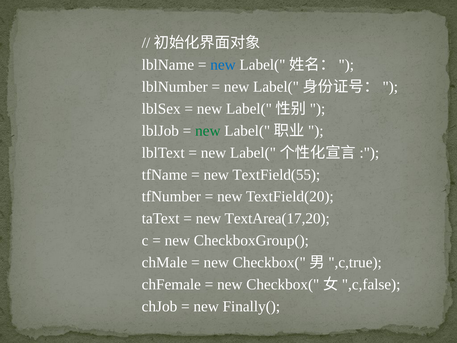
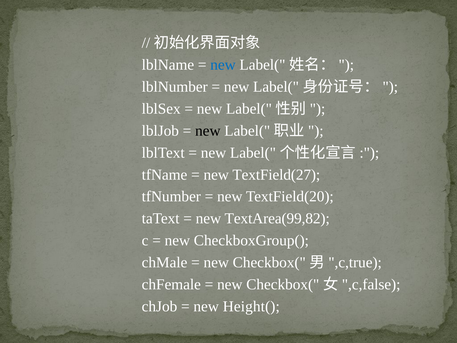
new colour: green -> black (208, 131)
TextField(55: TextField(55 -> TextField(27 (276, 175)
TextArea(17,20: TextArea(17,20 -> TextArea(99,82 (277, 218)
Finally(: Finally( -> Height( (251, 306)
